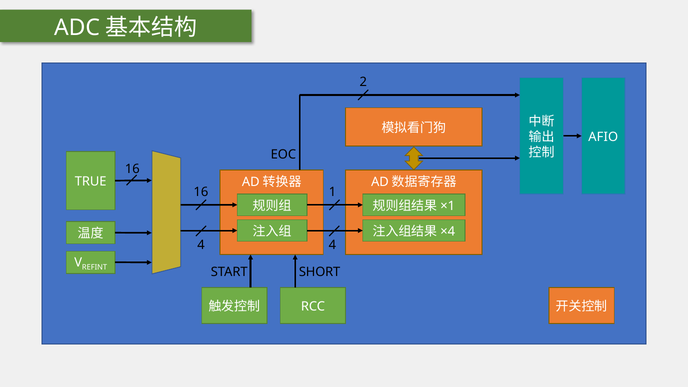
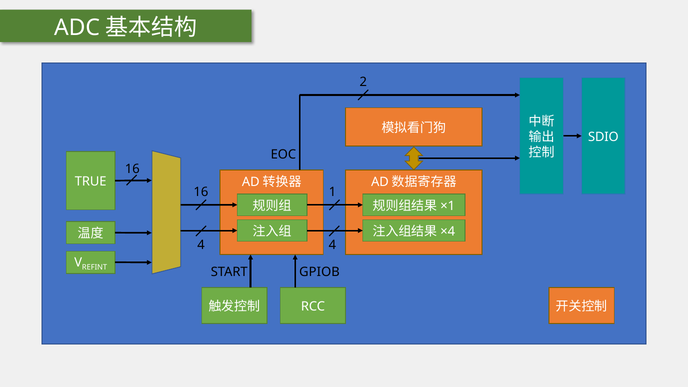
AFIO: AFIO -> SDIO (603, 137)
SHORT: SHORT -> GPIOB (319, 272)
